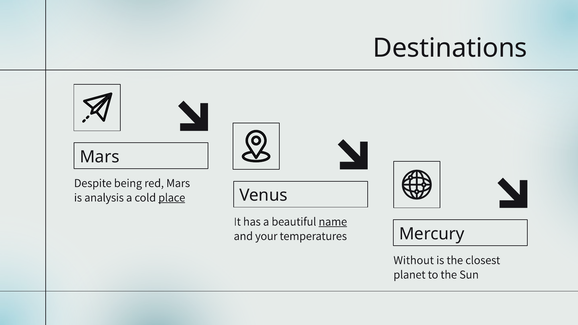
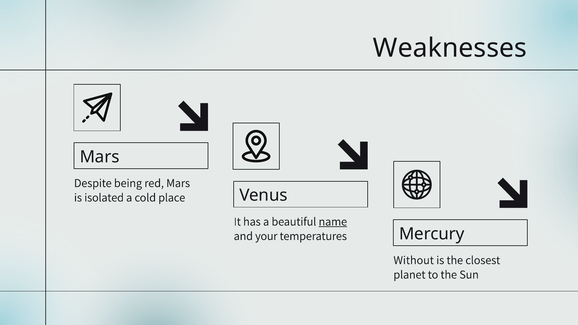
Destinations: Destinations -> Weaknesses (450, 48)
analysis: analysis -> isolated (104, 198)
place underline: present -> none (172, 198)
